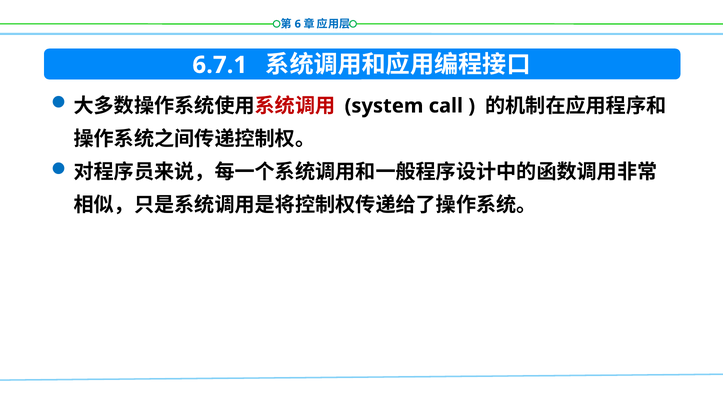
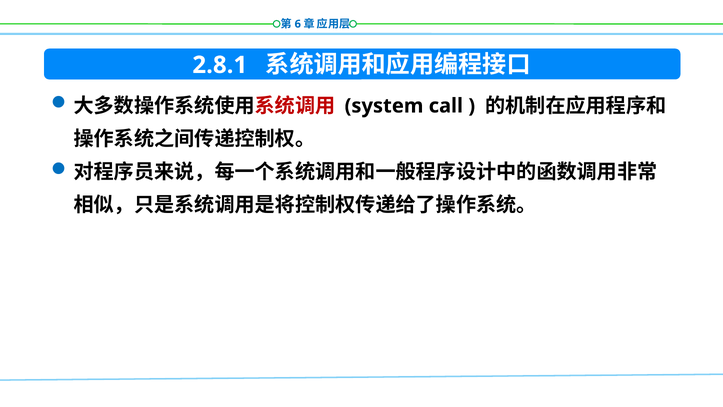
6.7.1: 6.7.1 -> 2.8.1 (220, 65)
